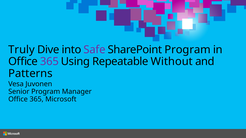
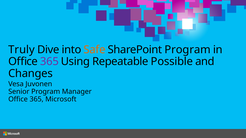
Safe colour: purple -> orange (95, 50)
Without: Without -> Possible (172, 62)
Patterns: Patterns -> Changes (30, 74)
